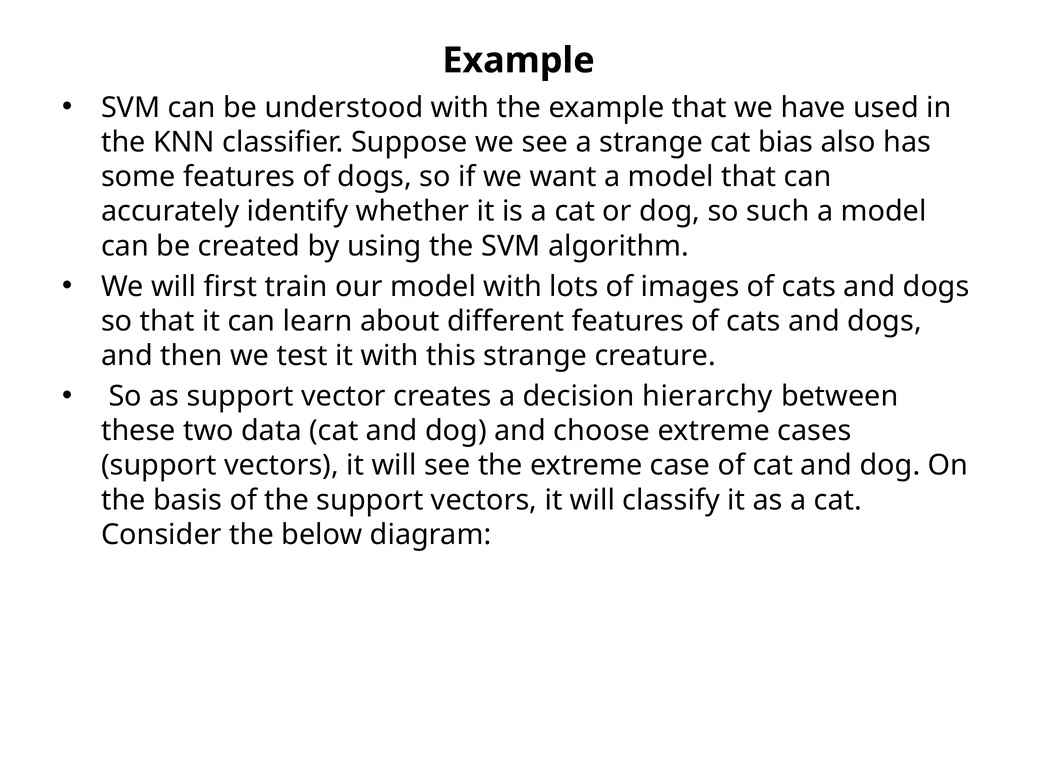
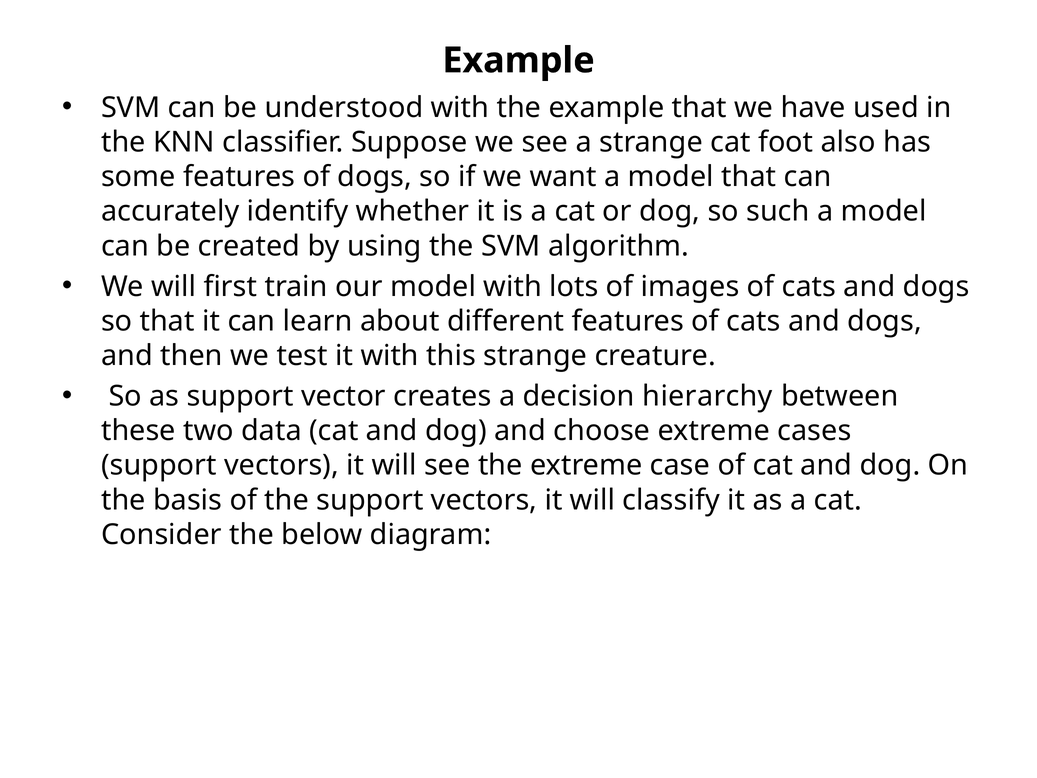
bias: bias -> foot (786, 142)
